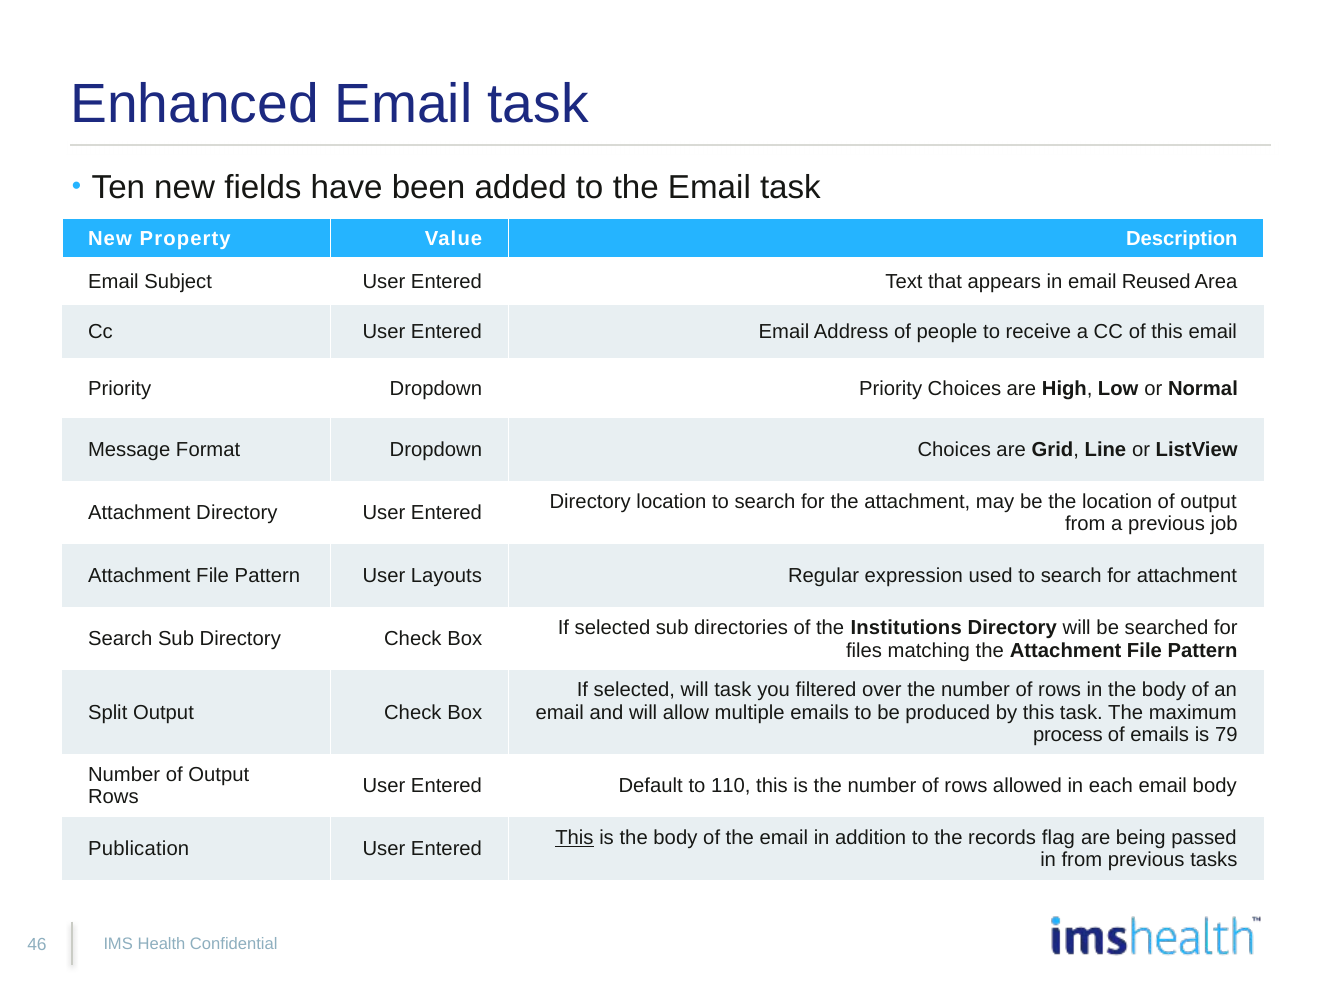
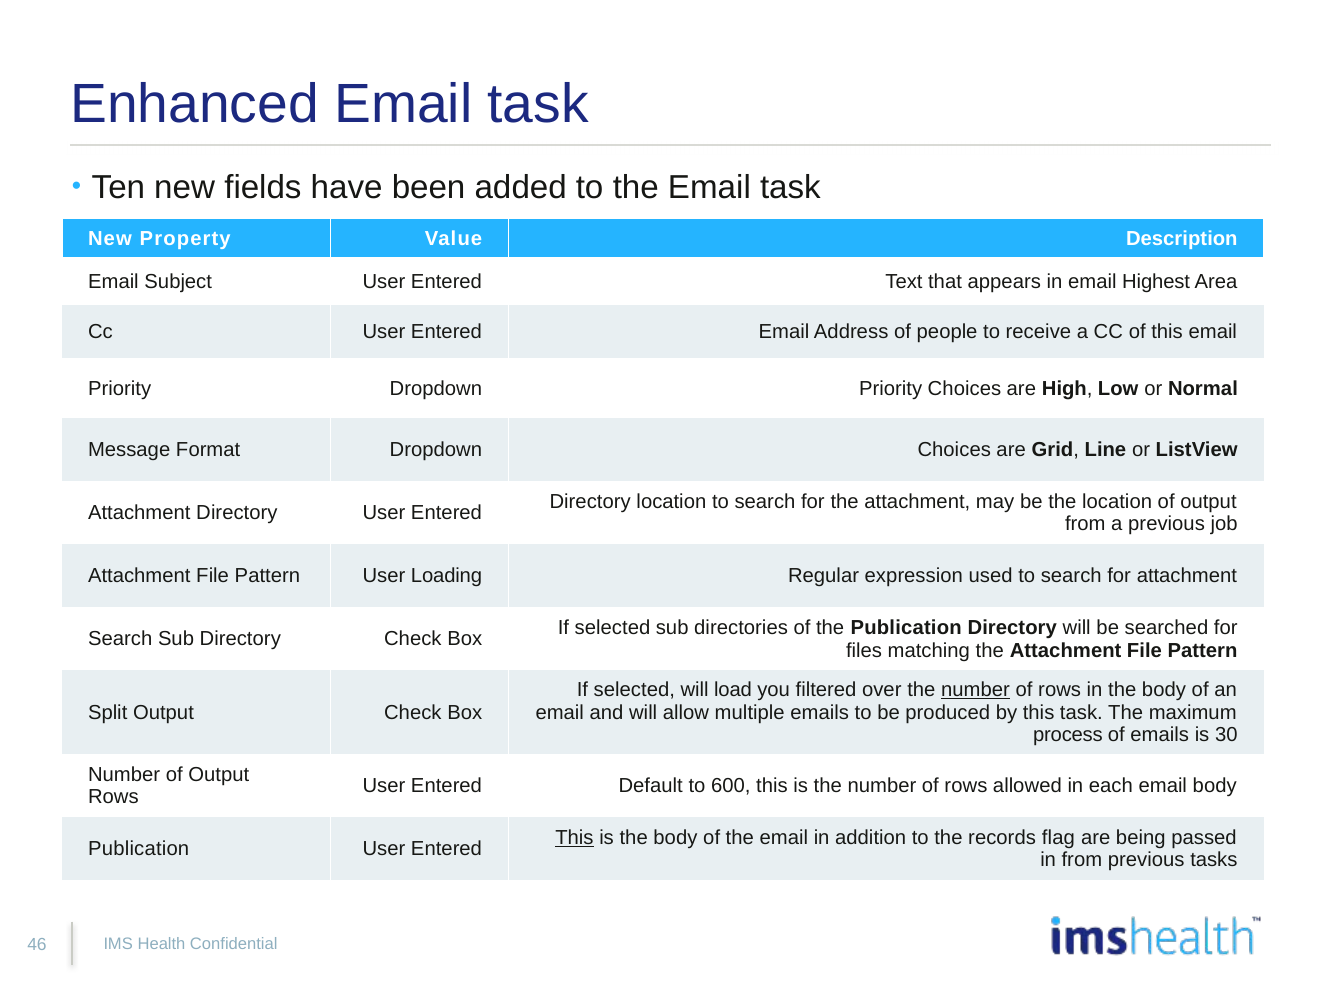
Reused: Reused -> Highest (1156, 282)
Layouts: Layouts -> Loading (447, 576)
the Institutions: Institutions -> Publication (906, 628)
will task: task -> load (733, 690)
number underline: none -> present (975, 690)
79: 79 -> 30 (1226, 735)
110: 110 -> 600 (731, 785)
